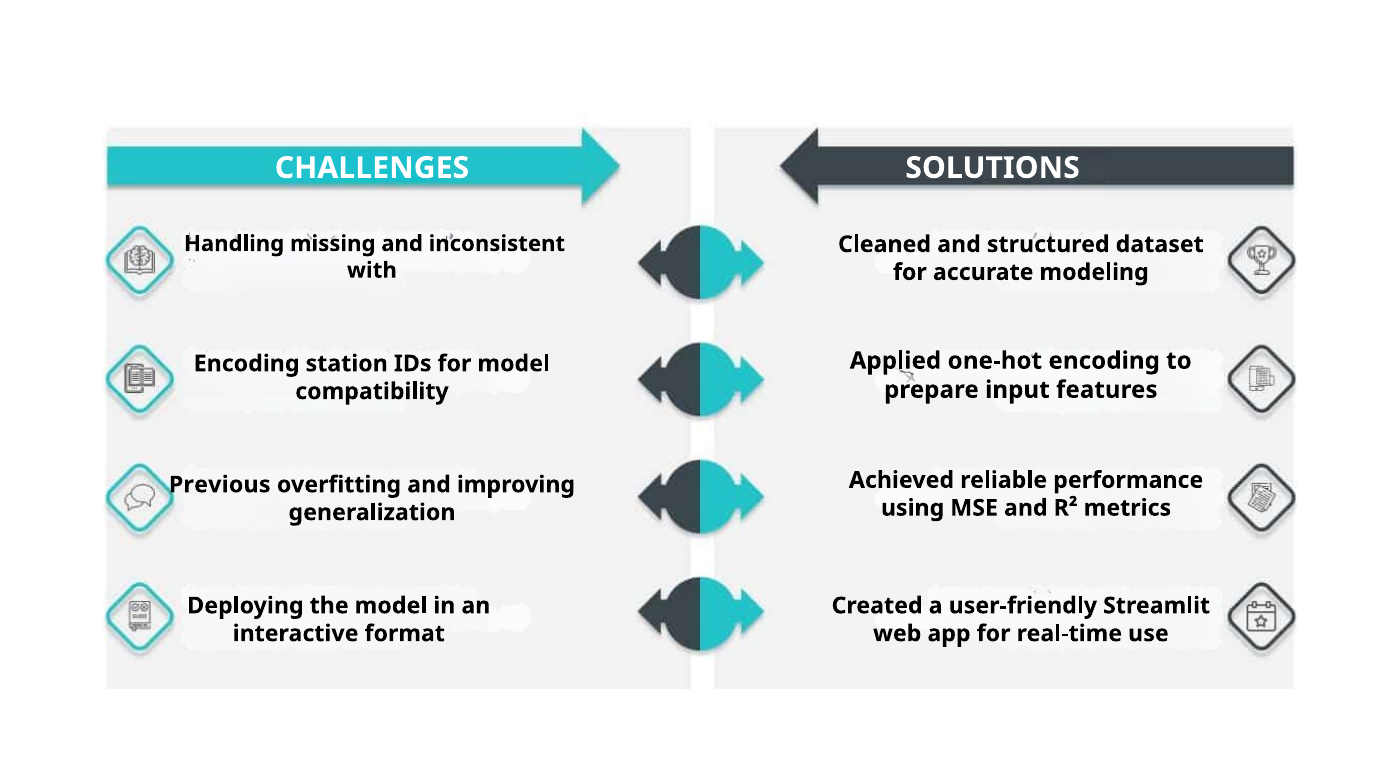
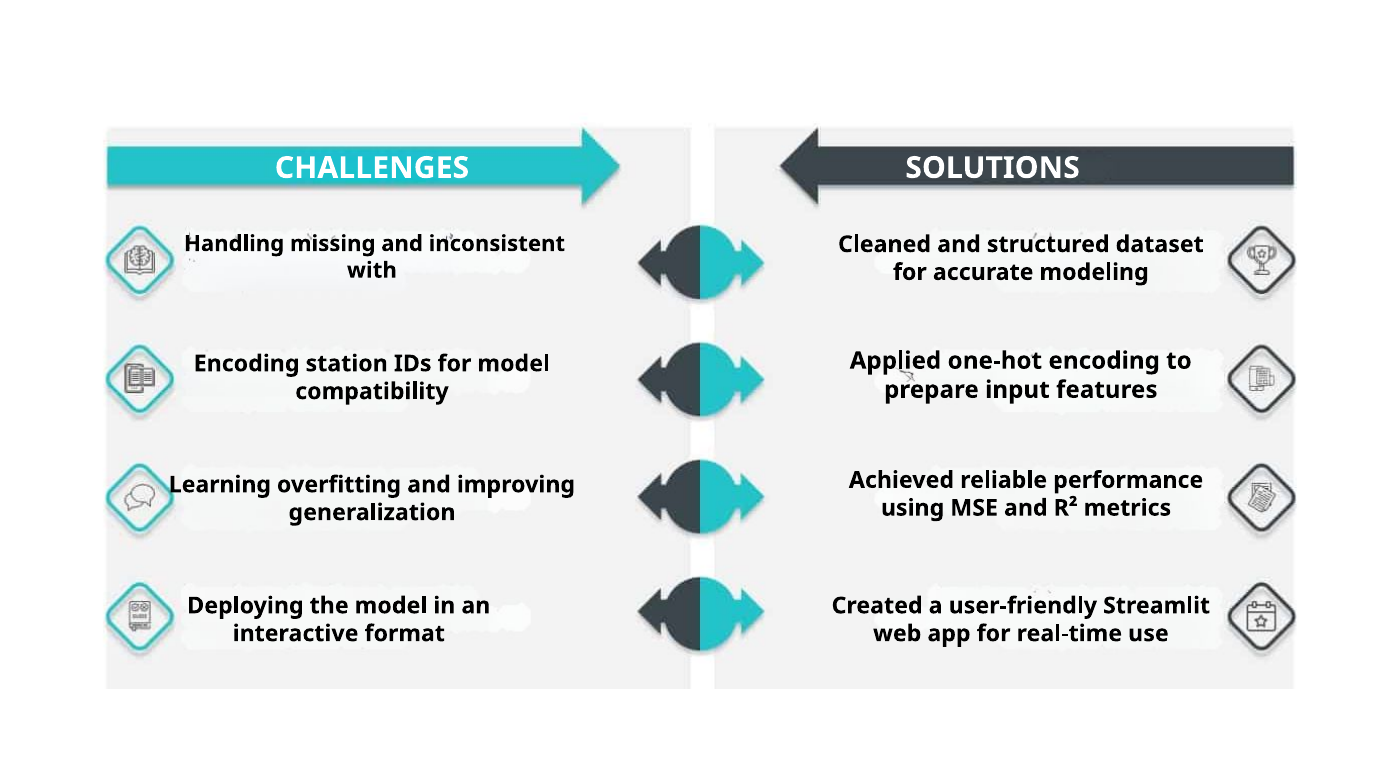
Previous: Previous -> Learning (220, 485)
